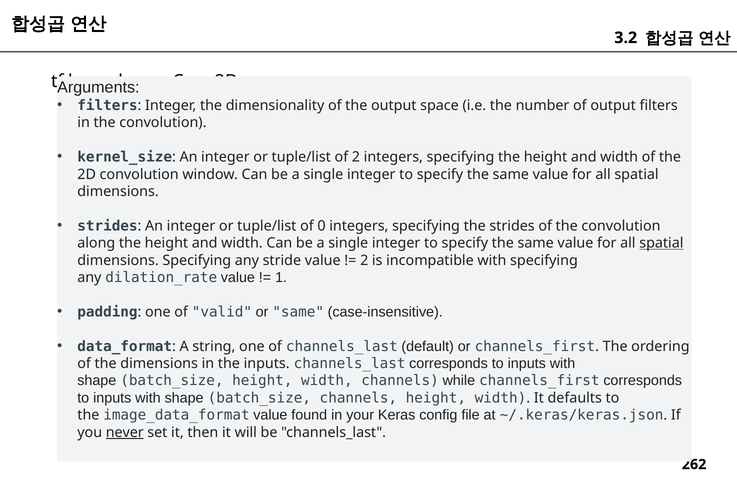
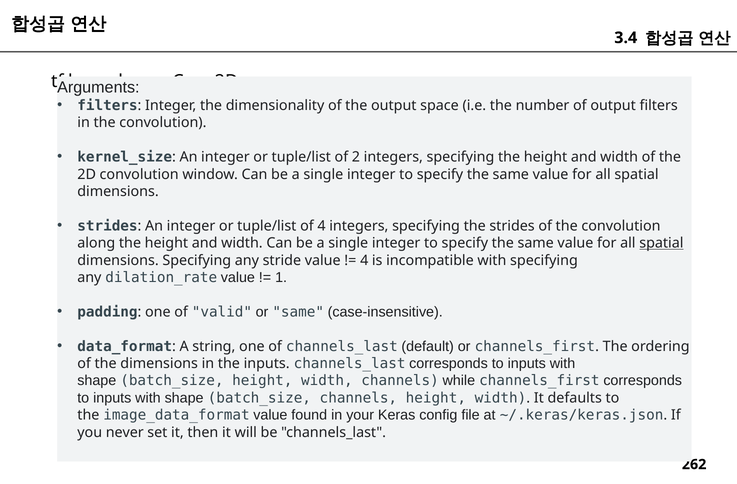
3.2: 3.2 -> 3.4 (626, 38)
of 0: 0 -> 4 (322, 226)
2: 2 -> 4 (364, 260)
never underline: present -> none (125, 432)
